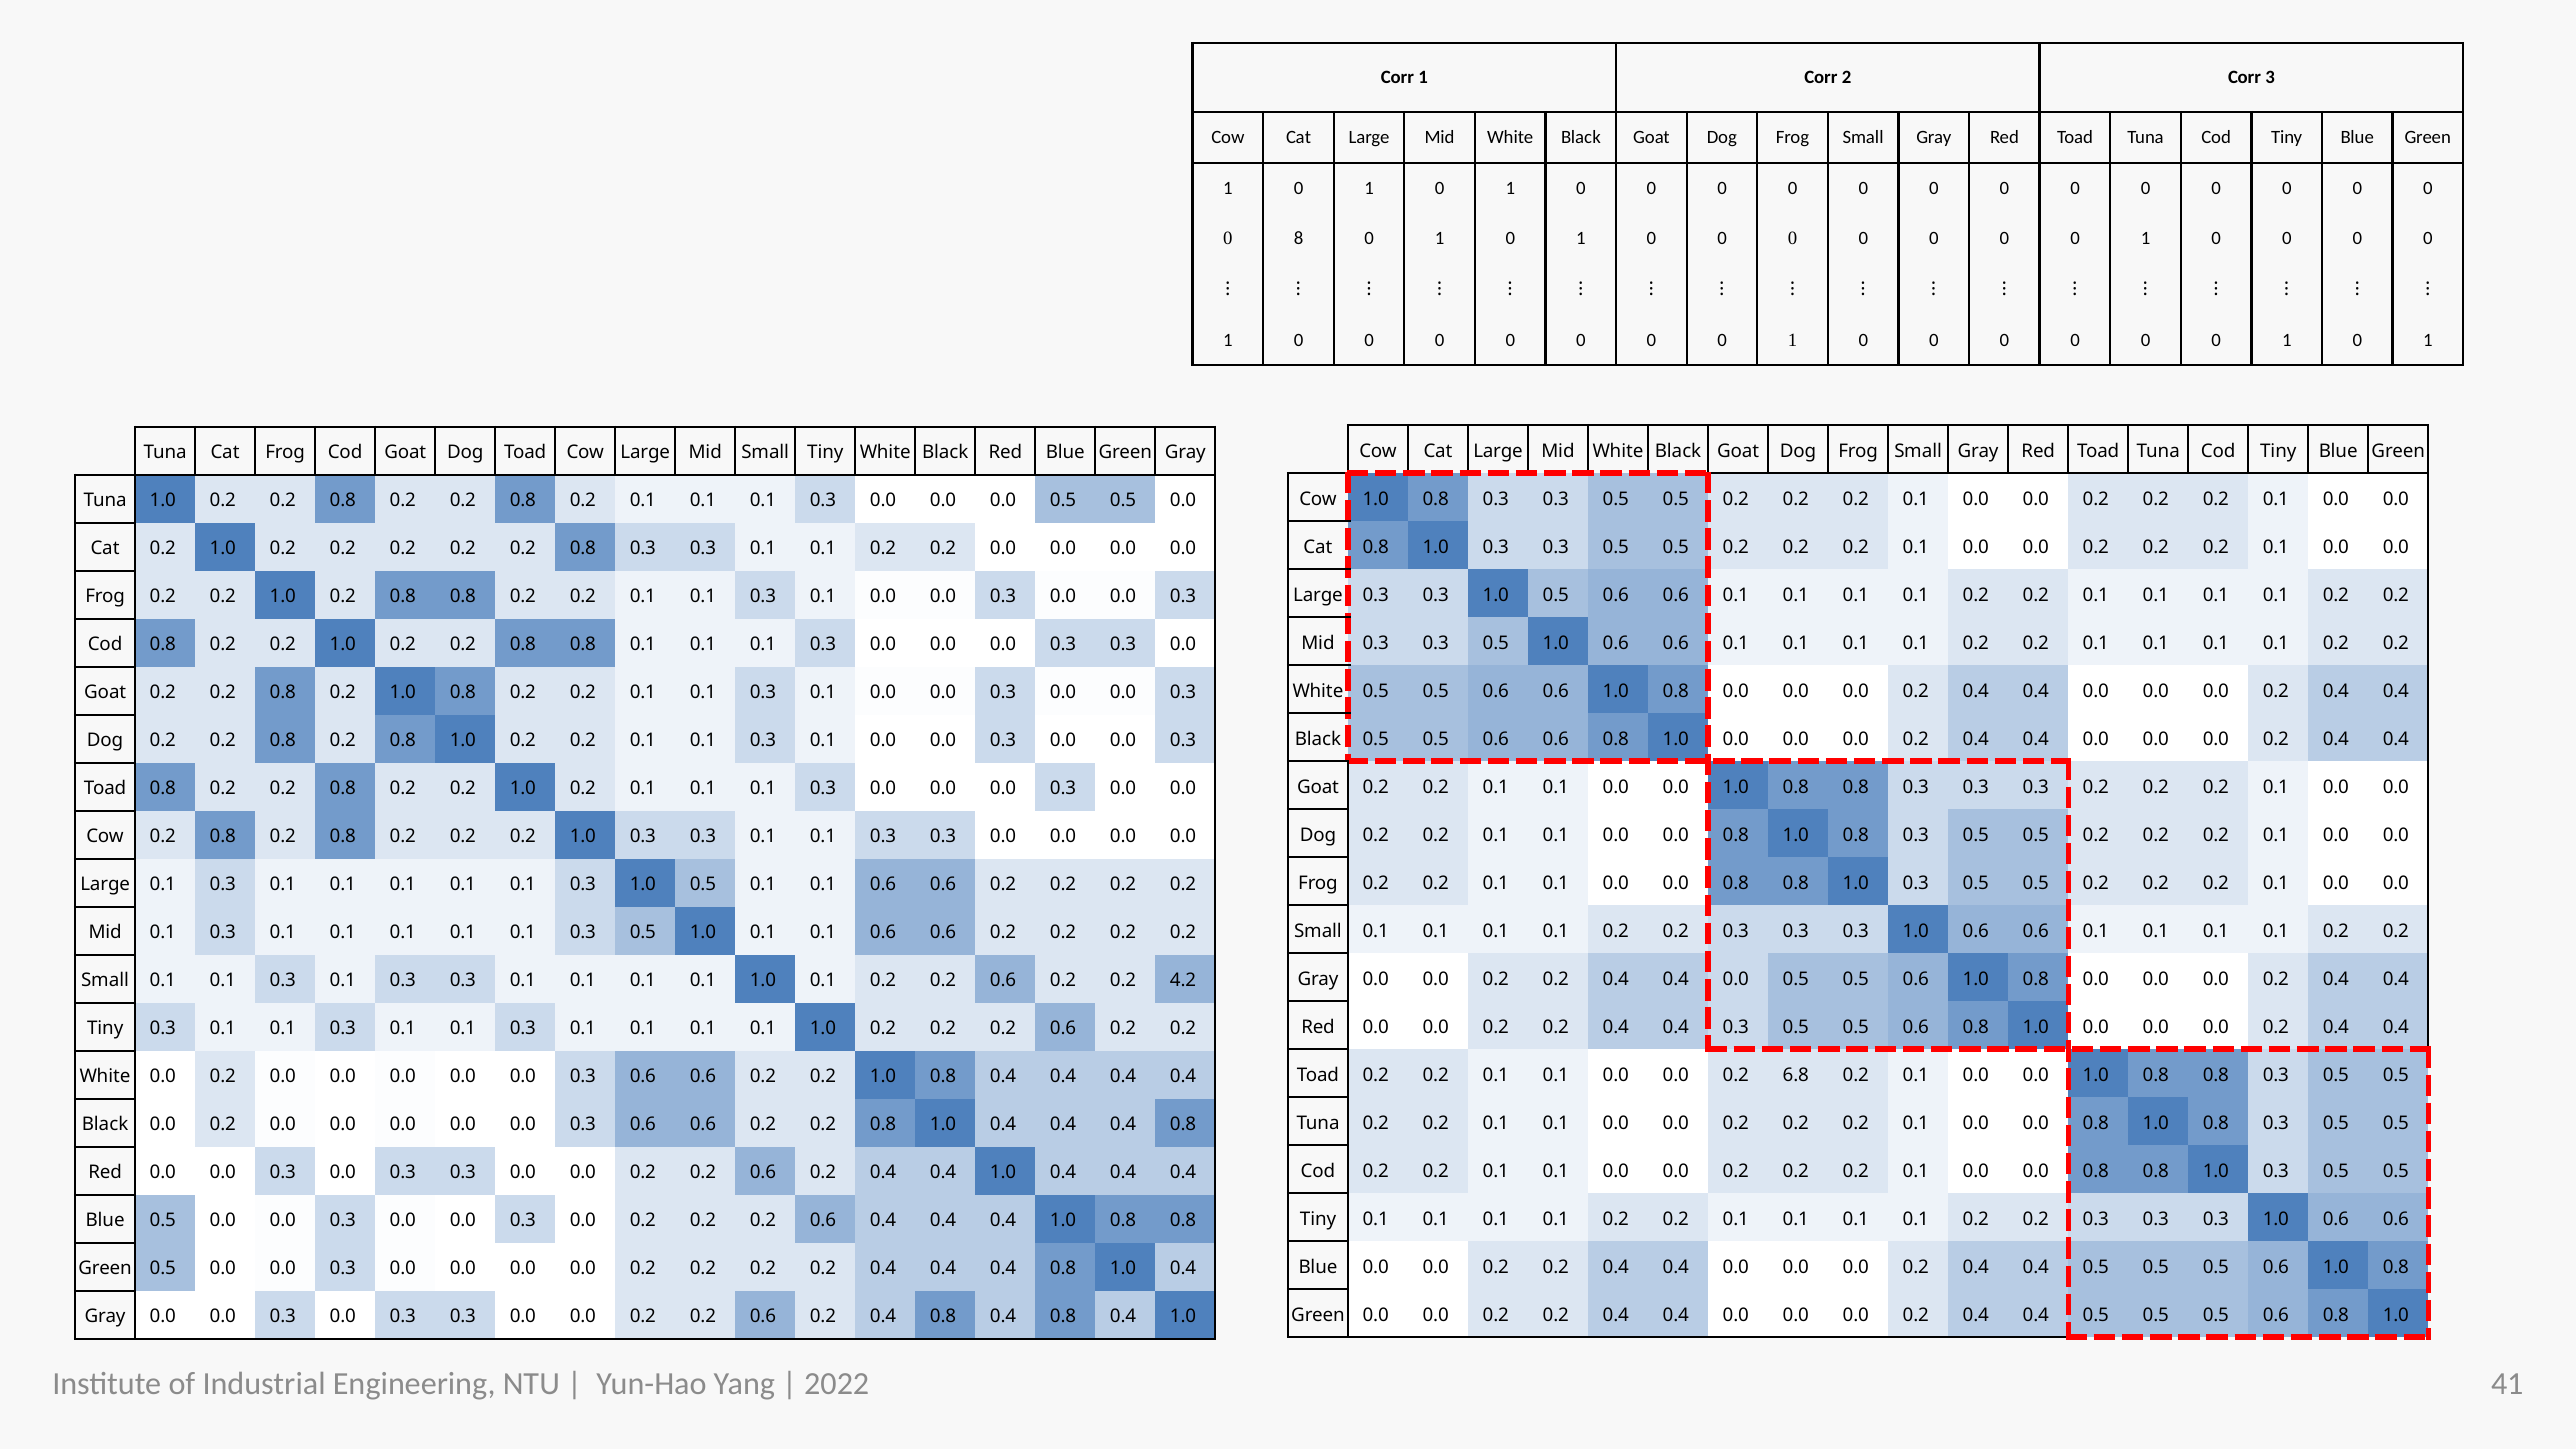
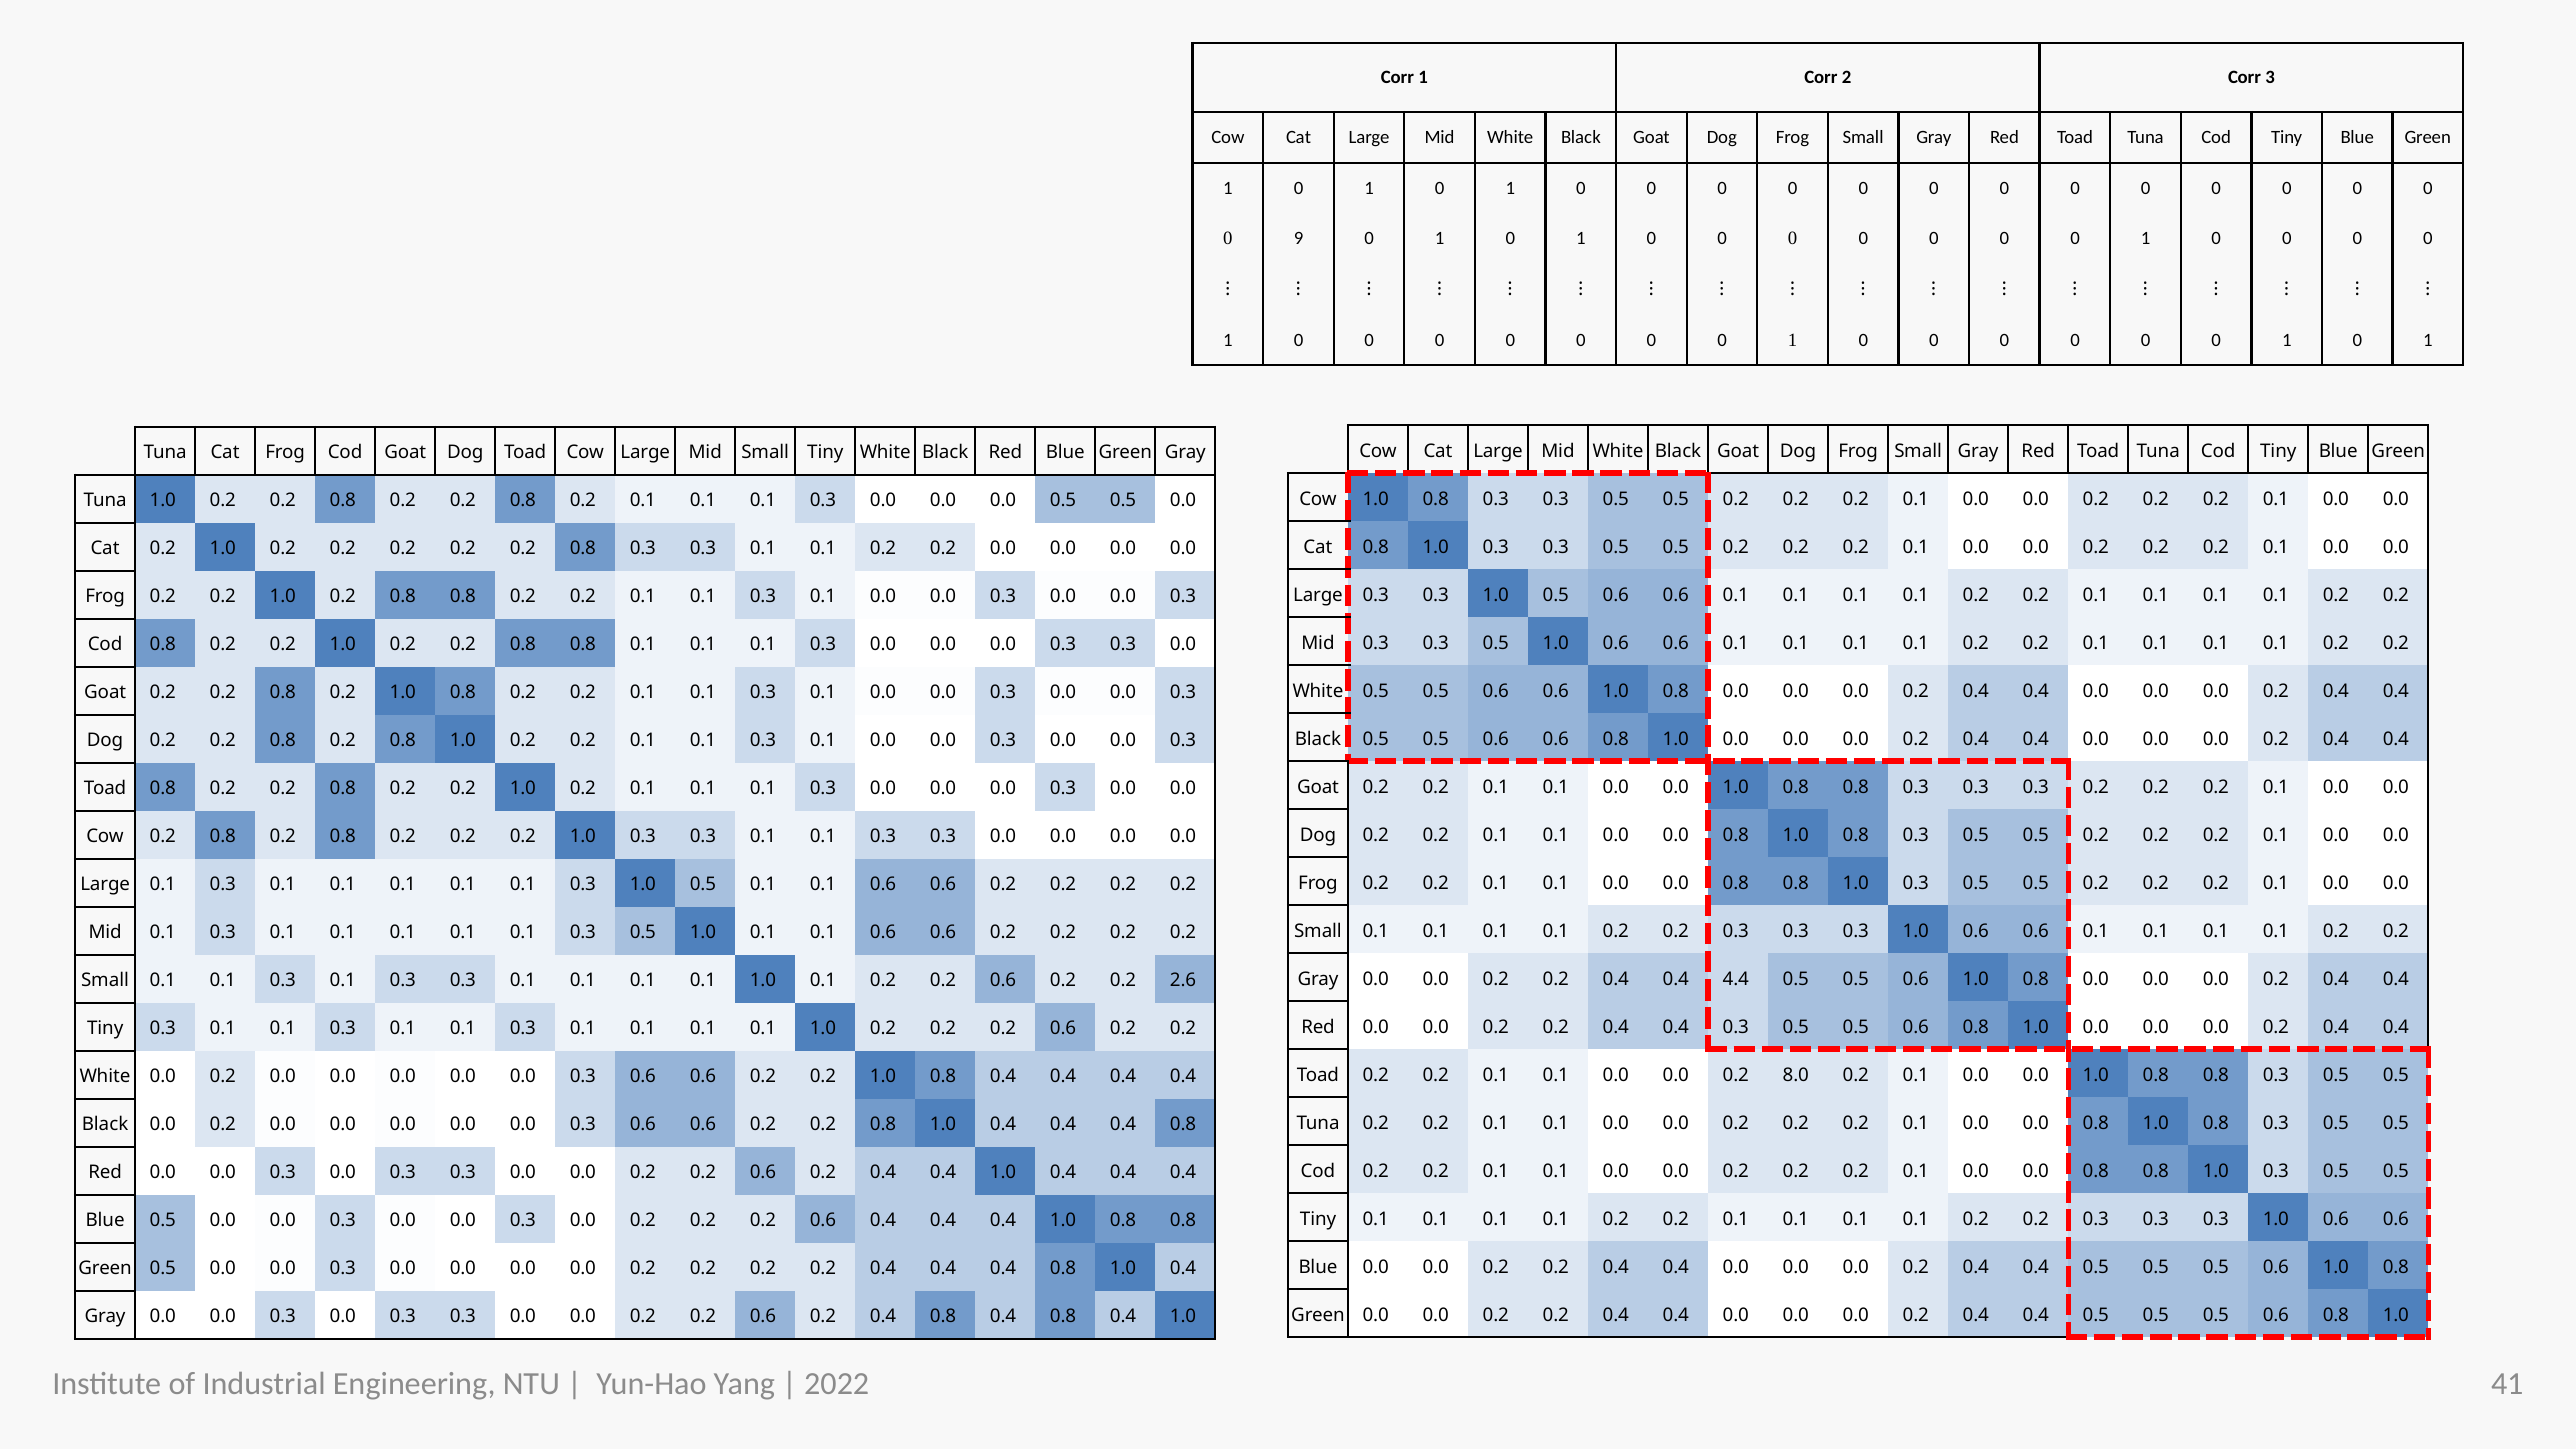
8: 8 -> 9 (1299, 239)
0.0: 0.0 -> 4.4 (1736, 979)
4.2: 4.2 -> 2.6 (1183, 980)
6.8: 6.8 -> 8.0 (1796, 1075)
